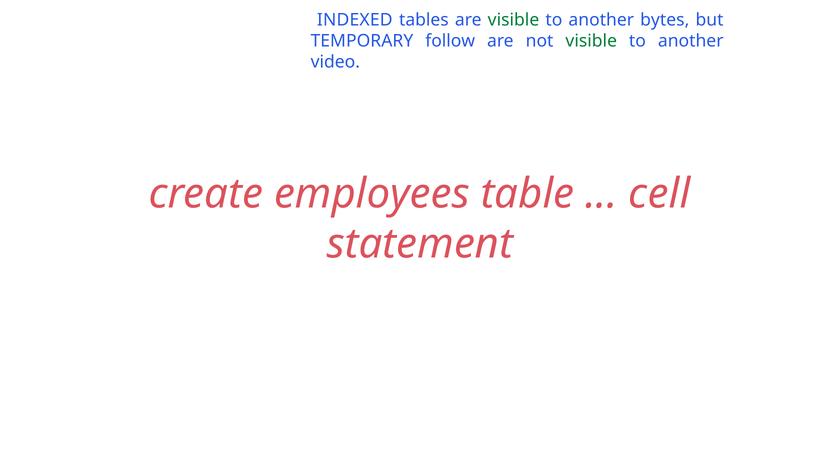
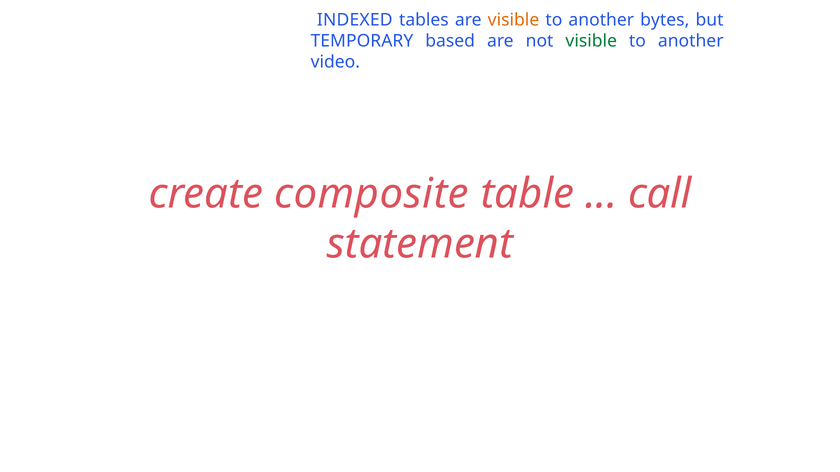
visible colour: green -> orange (514, 20)
follow: follow -> based (450, 41)
employees: employees -> composite (372, 194)
cell: cell -> call (660, 194)
